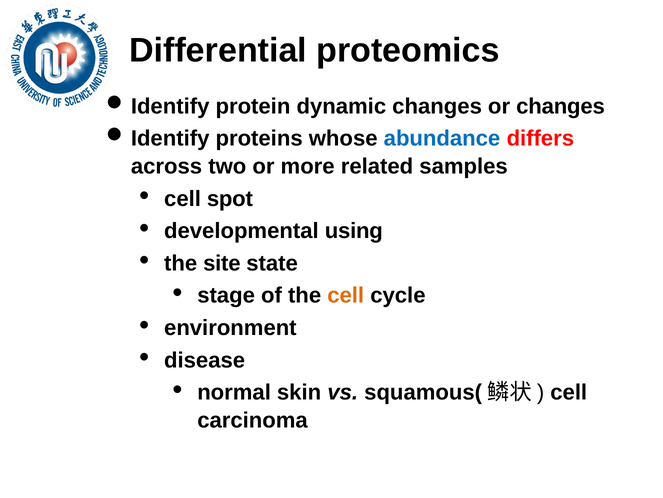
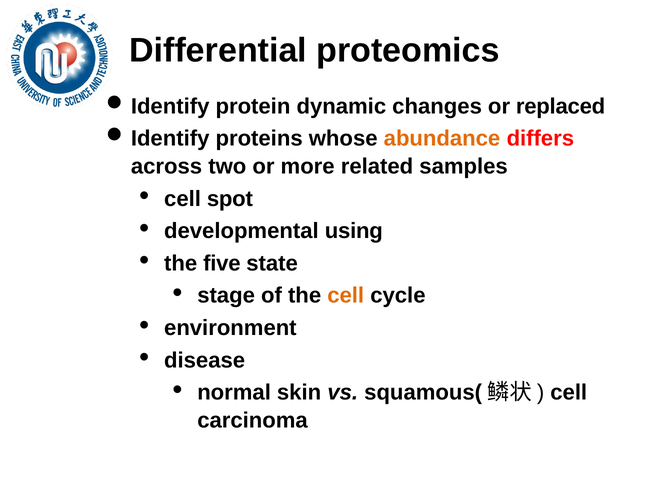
or changes: changes -> replaced (561, 106)
abundance colour: blue -> orange (442, 138)
site: site -> five (222, 263)
